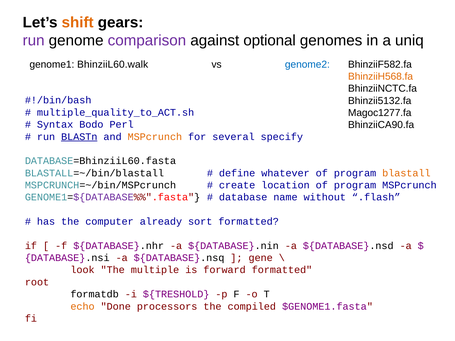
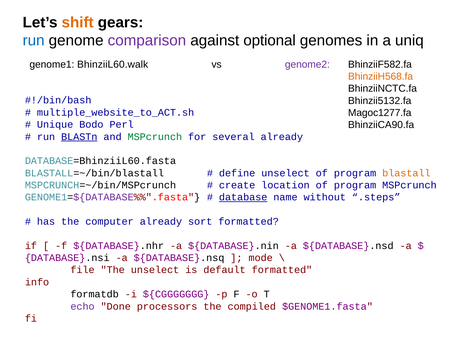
run colour: purple -> blue (34, 41)
genome2 colour: blue -> purple (307, 64)
multiple_quality_to_ACT.sh: multiple_quality_to_ACT.sh -> multiple_website_to_ACT.sh (116, 113)
Syntax: Syntax -> Unique (55, 125)
MSPcrunch colour: orange -> green (155, 137)
several specify: specify -> already (282, 137)
define whatever: whatever -> unselect (286, 173)
database underline: none -> present (243, 197)
.flash: .flash -> .steps (376, 197)
gene: gene -> mode (261, 258)
look: look -> file (83, 270)
The multiple: multiple -> unselect (155, 270)
forward: forward -> default (225, 270)
root: root -> info (37, 282)
${TRESHOLD: ${TRESHOLD -> ${CGGGGGGG (176, 294)
echo colour: orange -> purple (83, 307)
